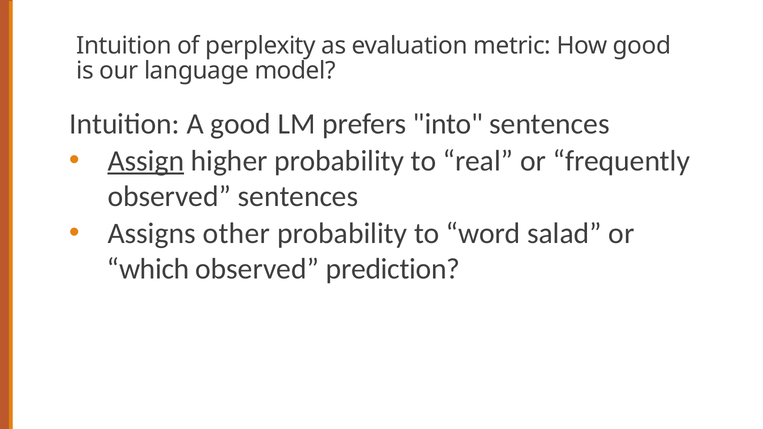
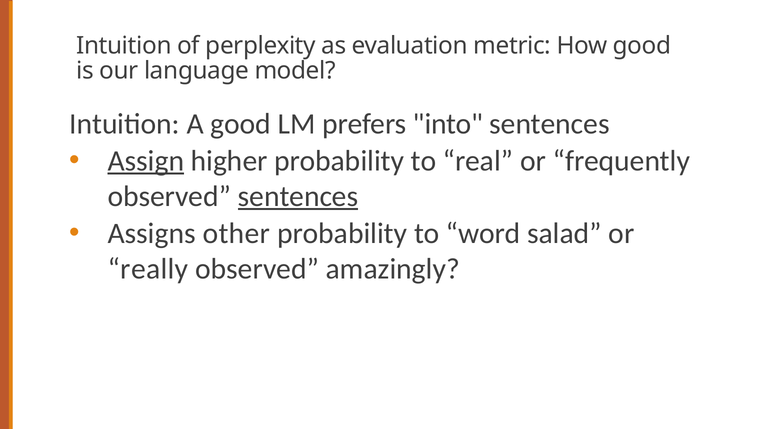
sentences underline: none -> present (298, 196)
which: which -> really (148, 269)
prediction: prediction -> amazingly (393, 269)
